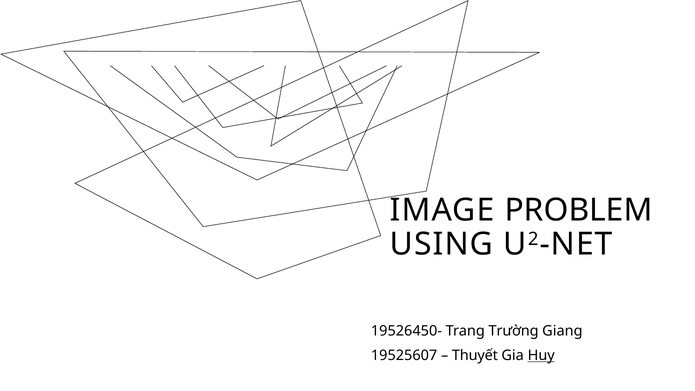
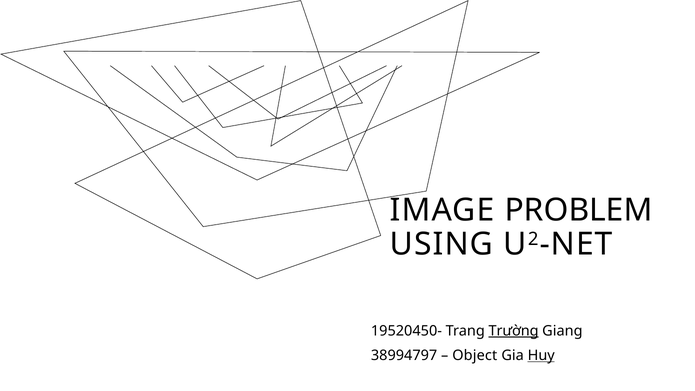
19526450-: 19526450- -> 19520450- (406, 331)
Trường underline: none -> present (514, 331)
19525607: 19525607 -> 38994797 (404, 355)
Thuyết: Thuyết -> Object (475, 355)
